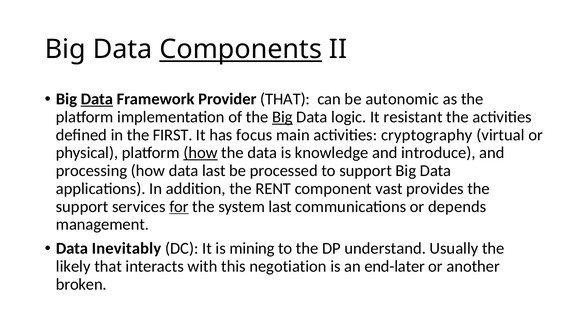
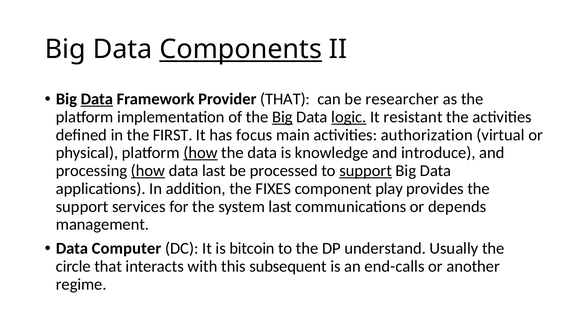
autonomic: autonomic -> researcher (402, 99)
logic underline: none -> present (349, 117)
cryptography: cryptography -> authorization (427, 135)
how underline: none -> present (148, 171)
support underline: none -> present (366, 171)
RENT: RENT -> FIXES (273, 189)
vast: vast -> play (389, 189)
for underline: present -> none (179, 206)
Inevitably: Inevitably -> Computer (126, 248)
mining: mining -> bitcoin (252, 248)
likely: likely -> circle (73, 266)
negotiation: negotiation -> subsequent (288, 266)
end-later: end-later -> end-calls (395, 266)
broken: broken -> regime (81, 284)
